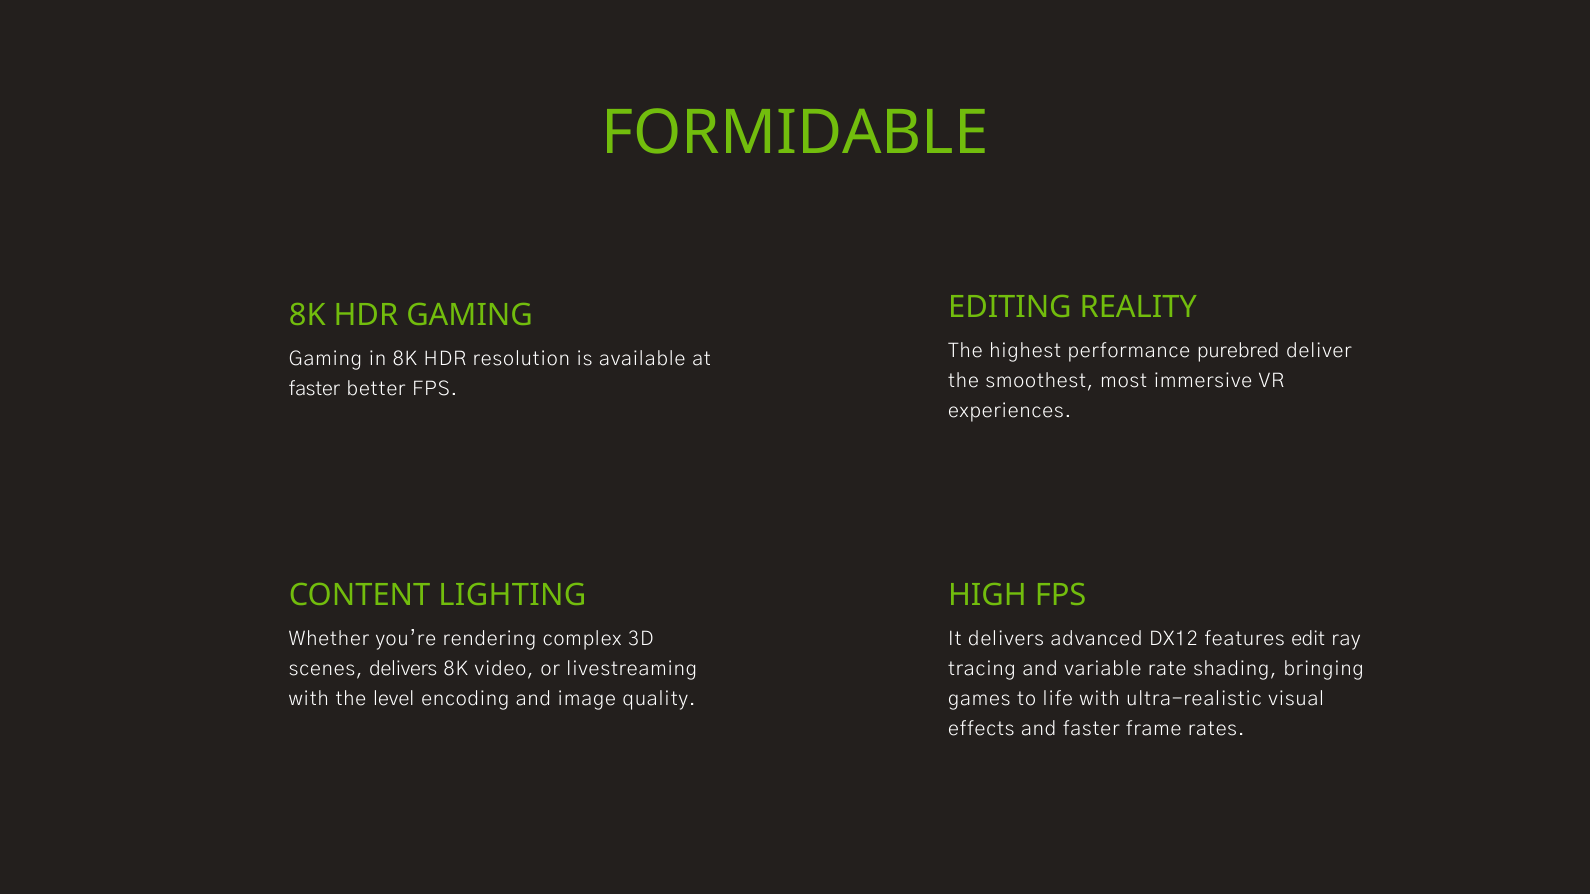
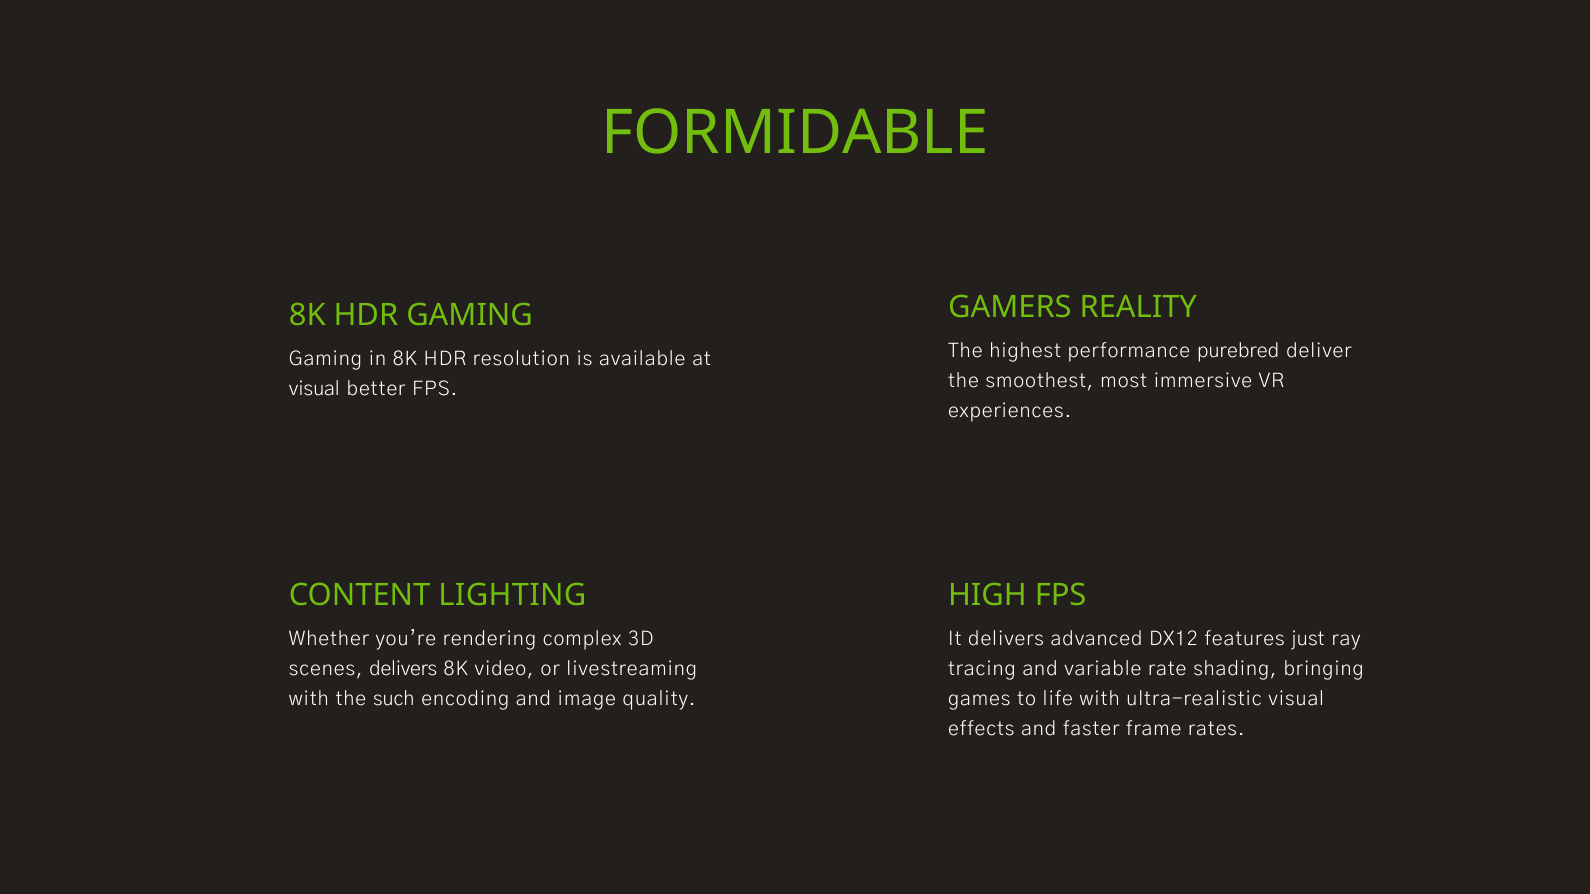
EDITING: EDITING -> GAMERS (1010, 307)
faster: faster -> visual (314, 389)
edit: edit -> just (1308, 639)
level: level -> such (394, 699)
